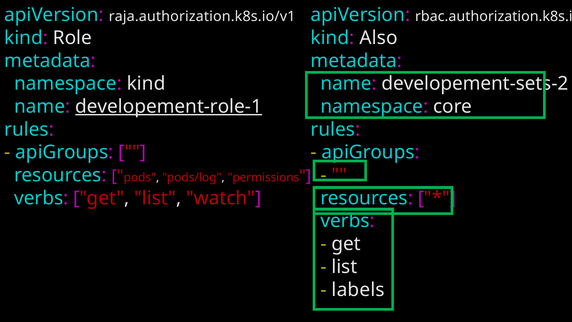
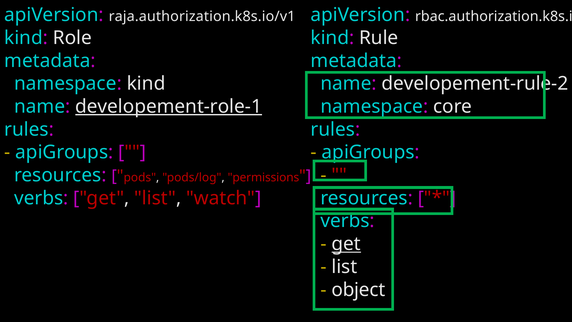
Also: Also -> Rule (379, 38)
developement-sets-2: developement-sets-2 -> developement-rule-2 (475, 84)
get underline: none -> present (346, 244)
labels: labels -> object (358, 290)
